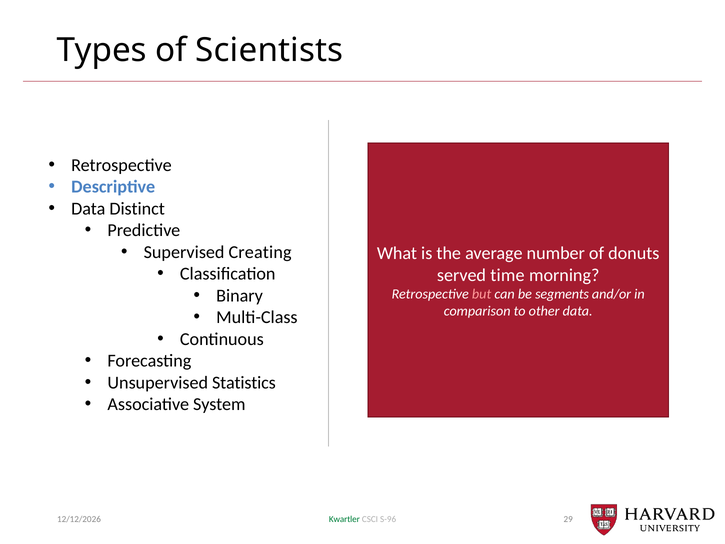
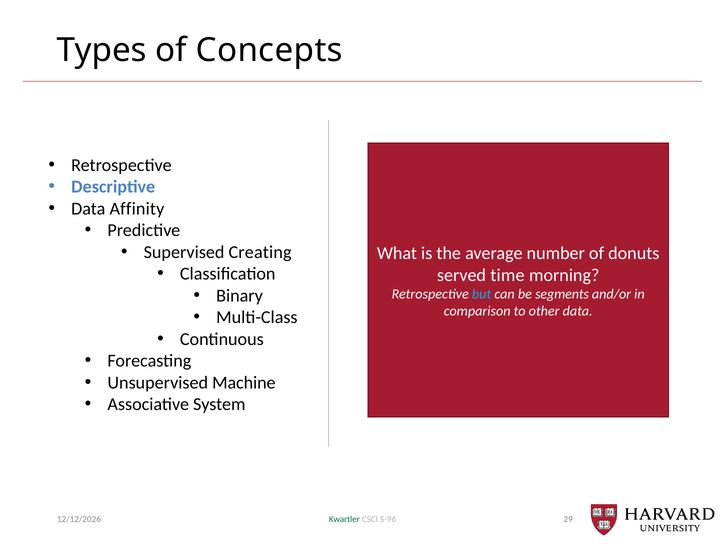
Scientists: Scientists -> Concepts (269, 50)
Distinct: Distinct -> Affinity (137, 209)
but colour: pink -> light blue (482, 294)
Statistics: Statistics -> Machine (244, 383)
